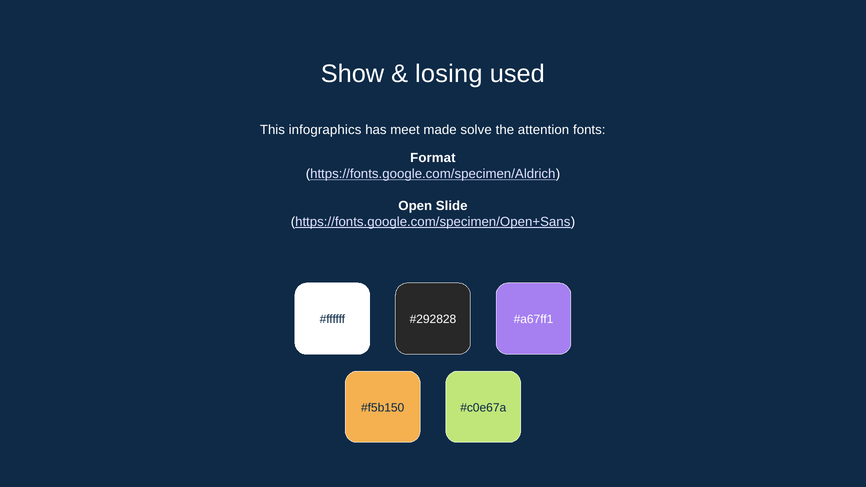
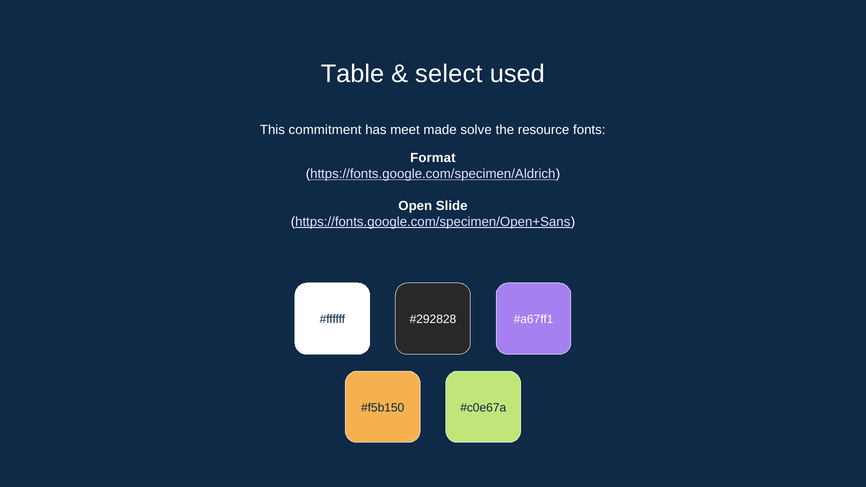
Show: Show -> Table (352, 74)
losing: losing -> select (449, 74)
infographics: infographics -> commitment (325, 130)
attention: attention -> resource (544, 130)
